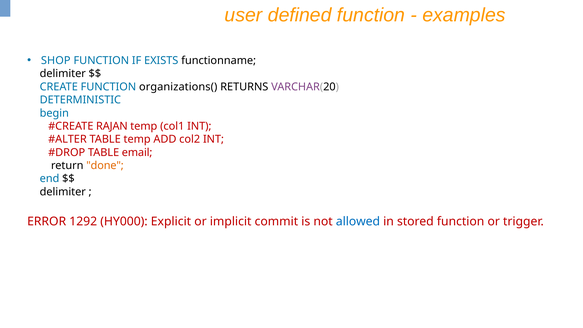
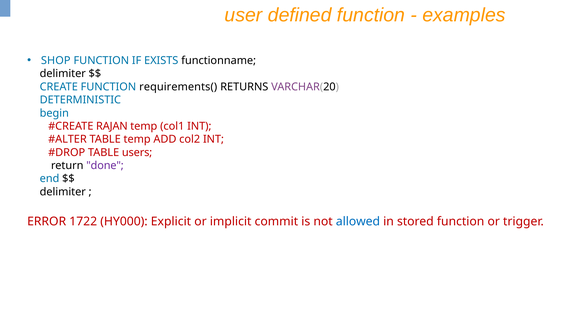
organizations(: organizations( -> requirements( (178, 87)
email: email -> users (137, 152)
done colour: orange -> purple (105, 166)
1292: 1292 -> 1722 (83, 221)
